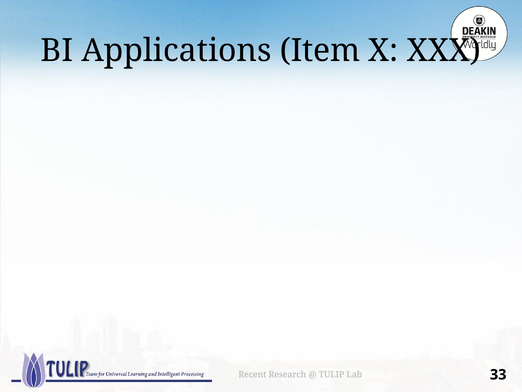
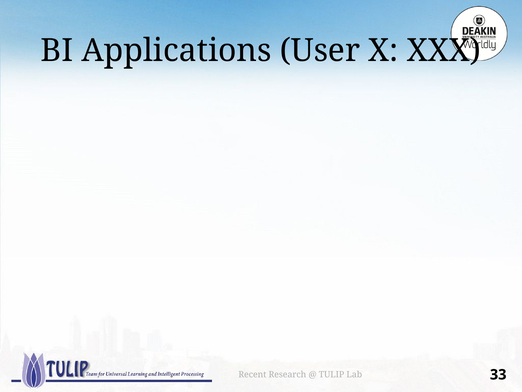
Item: Item -> User (320, 51)
